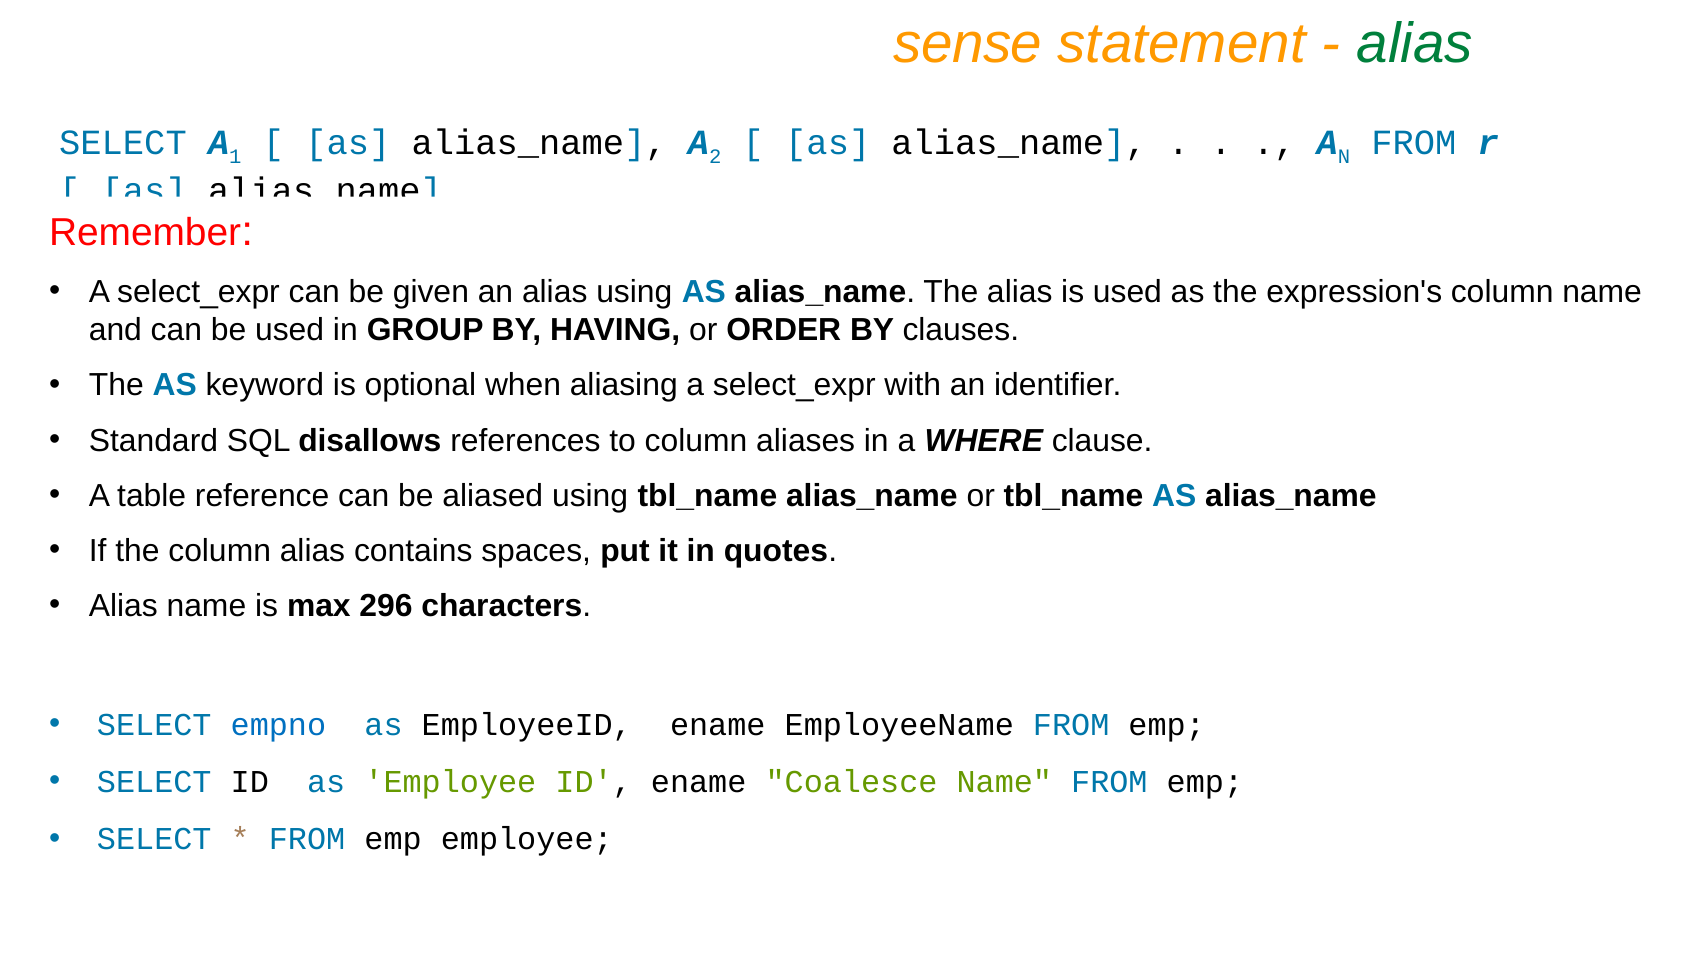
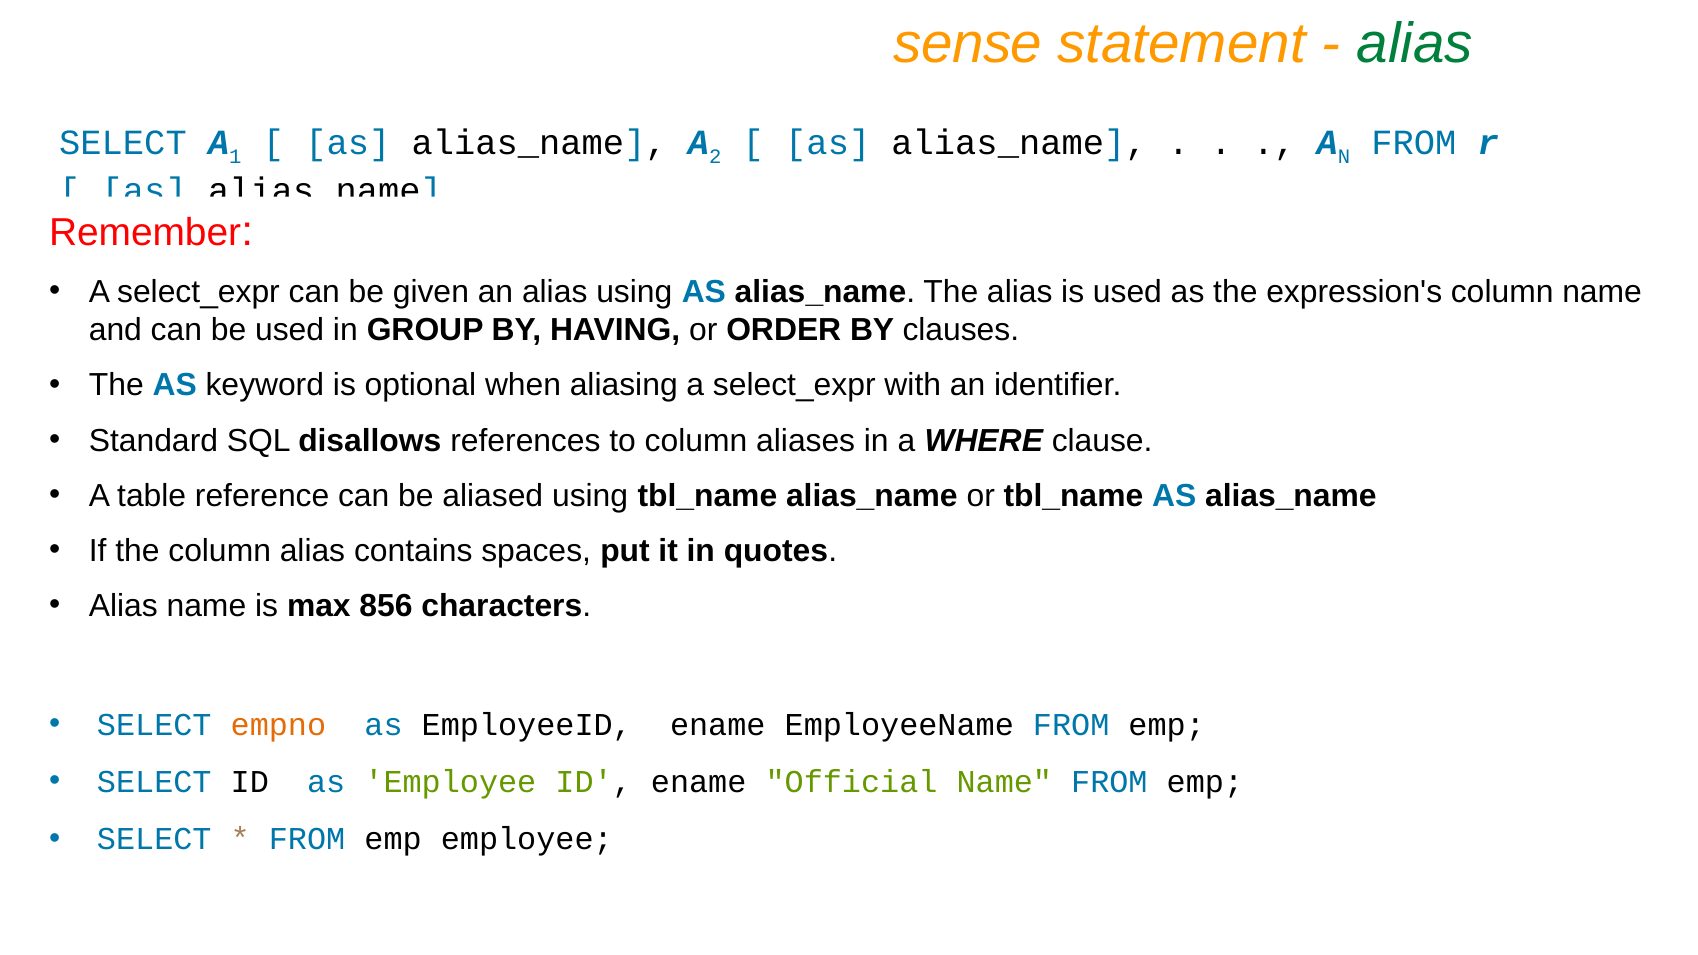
296: 296 -> 856 (386, 606)
empno colour: blue -> orange (278, 725)
Coalesce: Coalesce -> Official (852, 782)
